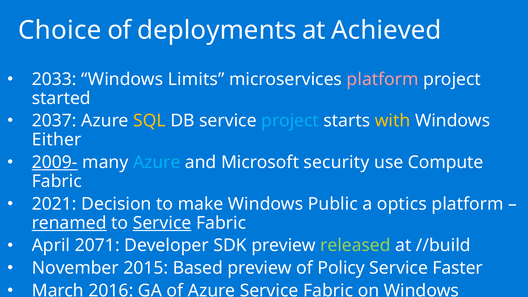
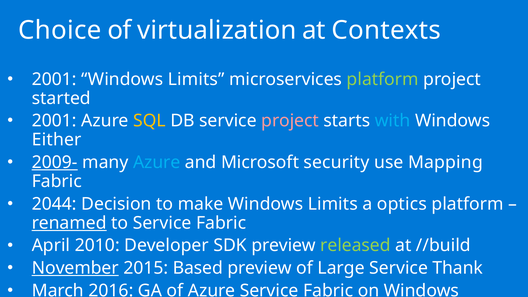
deployments: deployments -> virtualization (217, 30)
Achieved: Achieved -> Contexts (386, 30)
2033: 2033 -> 2001 (54, 79)
platform colour: pink -> light green (383, 79)
2037: 2037 -> 2001 (54, 121)
project colour: light blue -> pink (290, 121)
with colour: yellow -> light blue (393, 121)
Compute: Compute -> Mapping (445, 162)
2021: 2021 -> 2044 (54, 204)
make Windows Public: Public -> Limits (333, 204)
Service underline: present -> none (162, 223)
2071: 2071 -> 2010 (97, 245)
November underline: none -> present (75, 268)
Policy: Policy -> Large (341, 268)
Faster: Faster -> Thank (458, 268)
